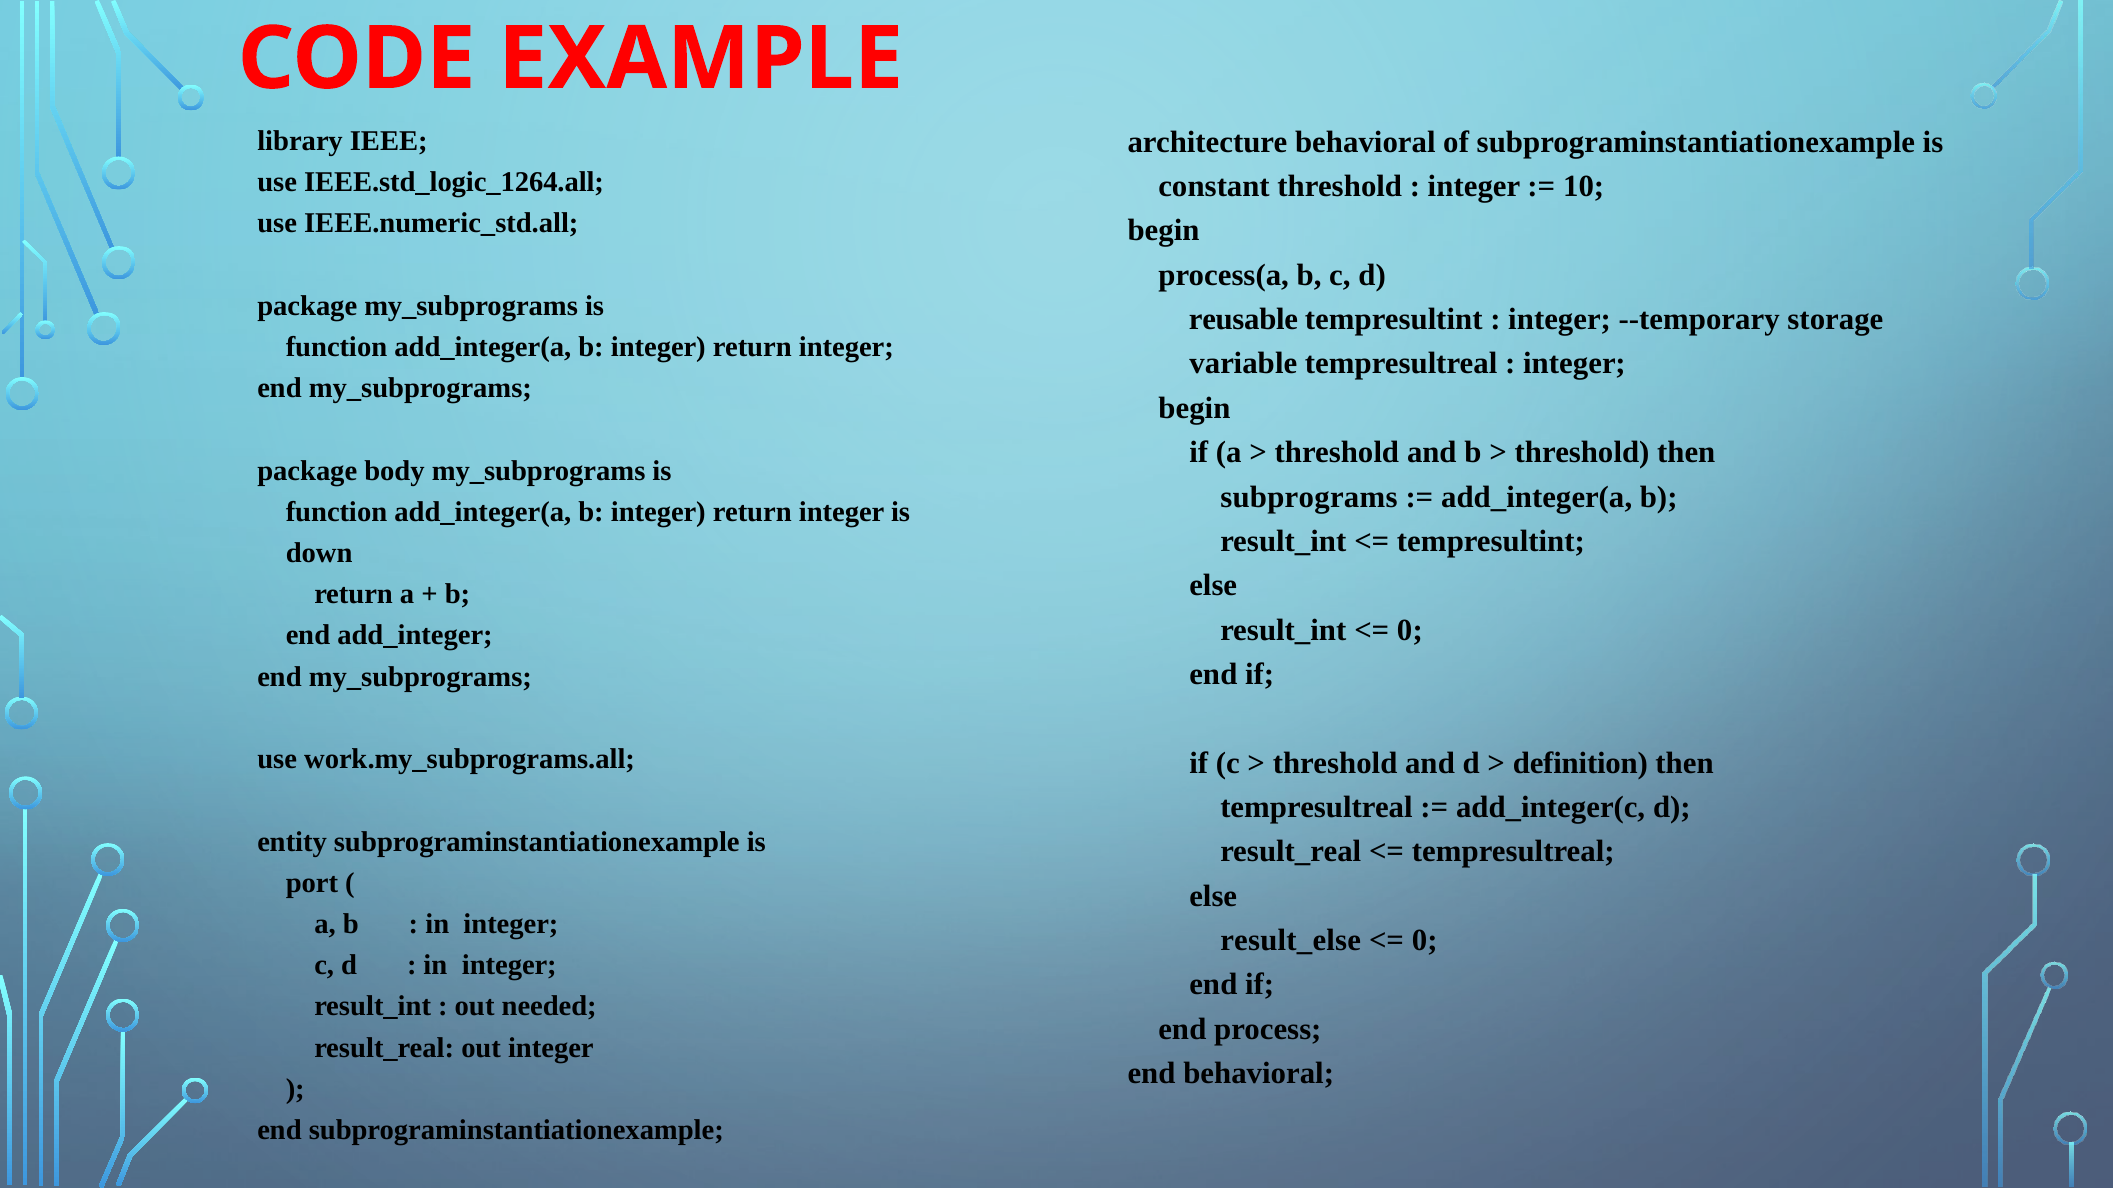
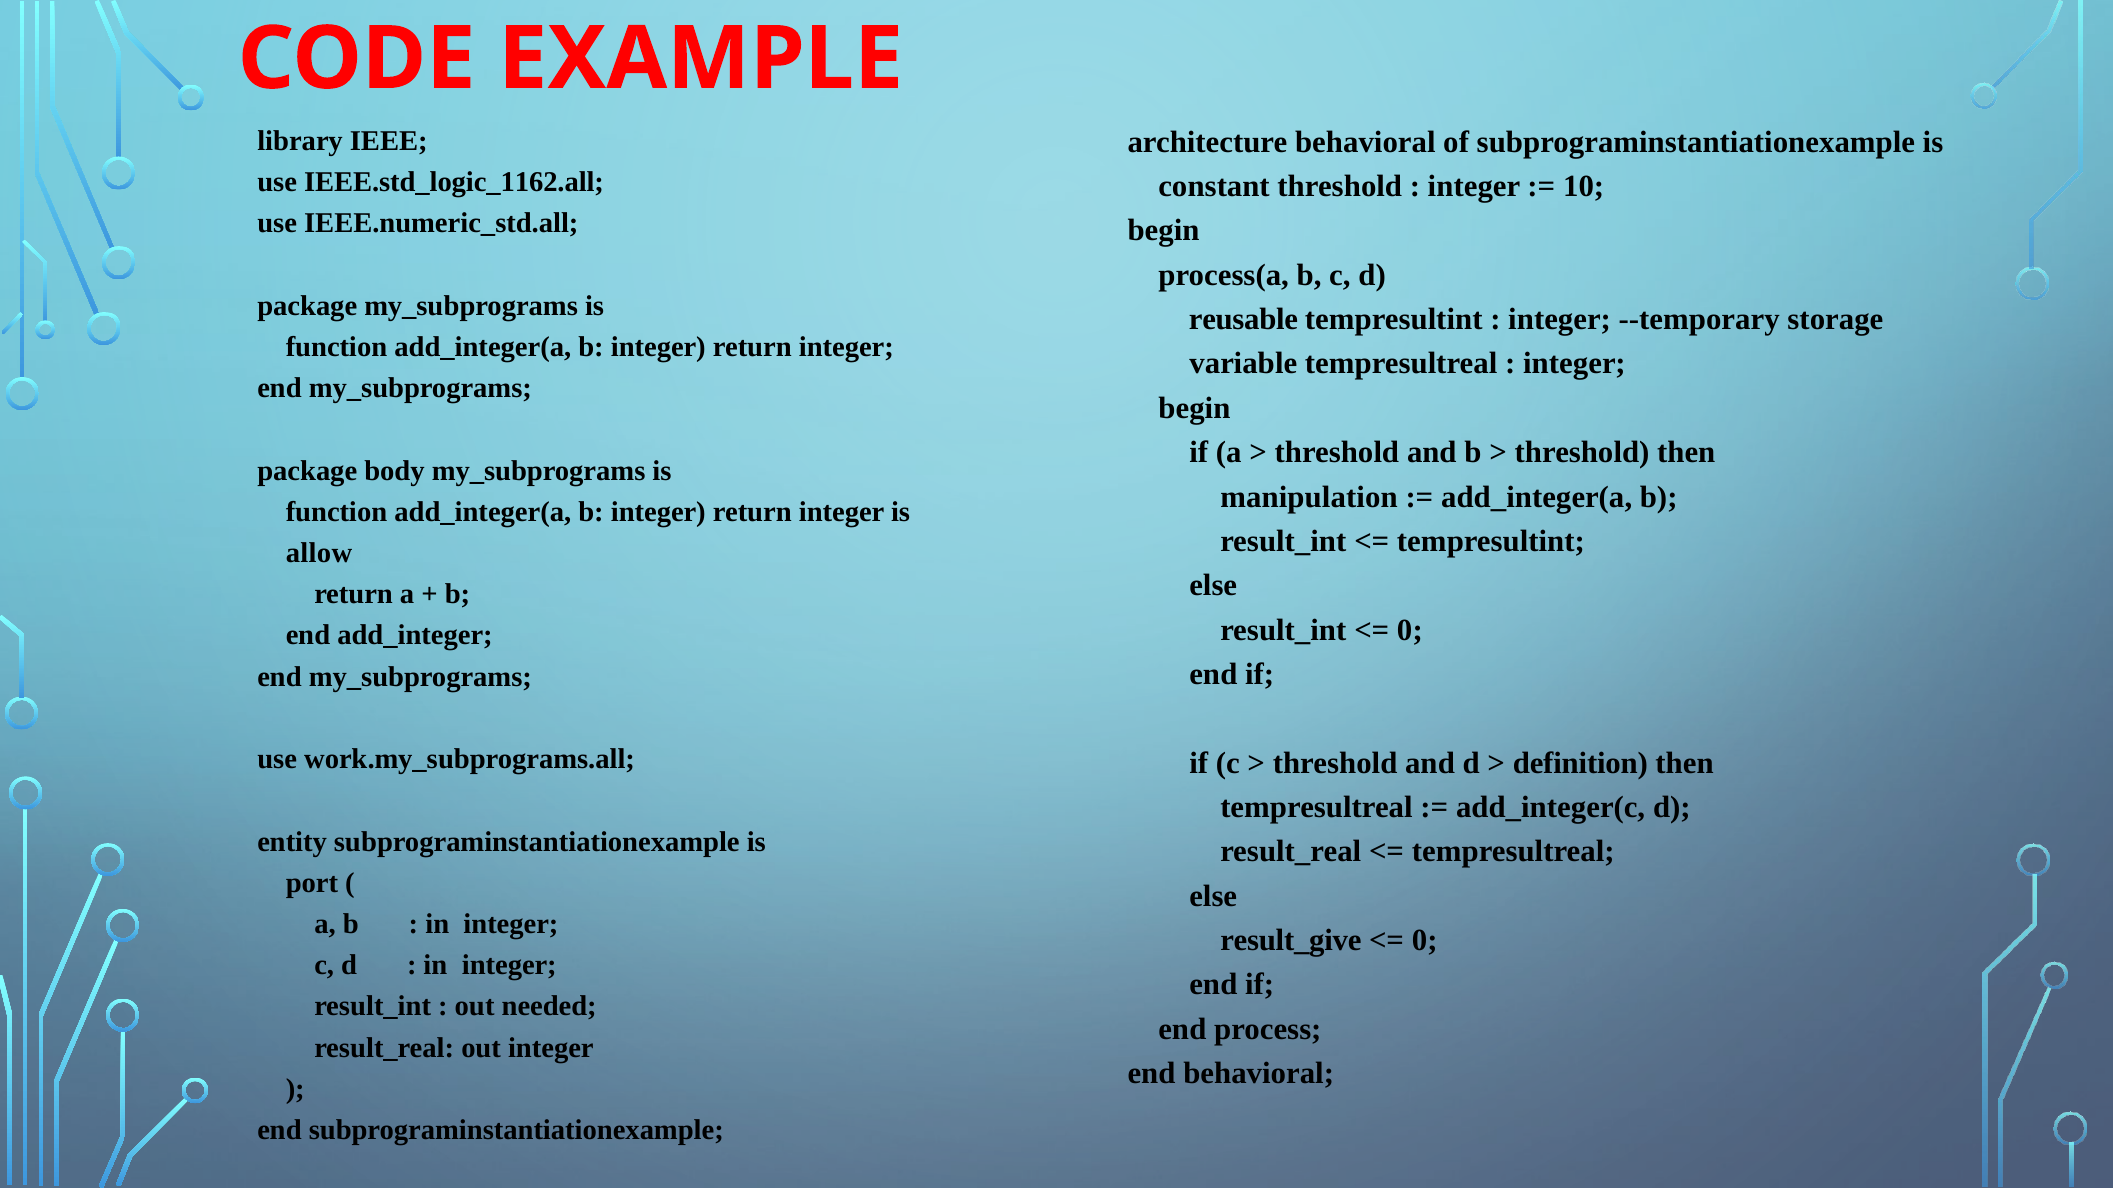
IEEE.std_logic_1264.all: IEEE.std_logic_1264.all -> IEEE.std_logic_1162.all (454, 182)
subprograms: subprograms -> manipulation (1309, 497)
down: down -> allow (319, 553)
result_else: result_else -> result_give (1291, 941)
